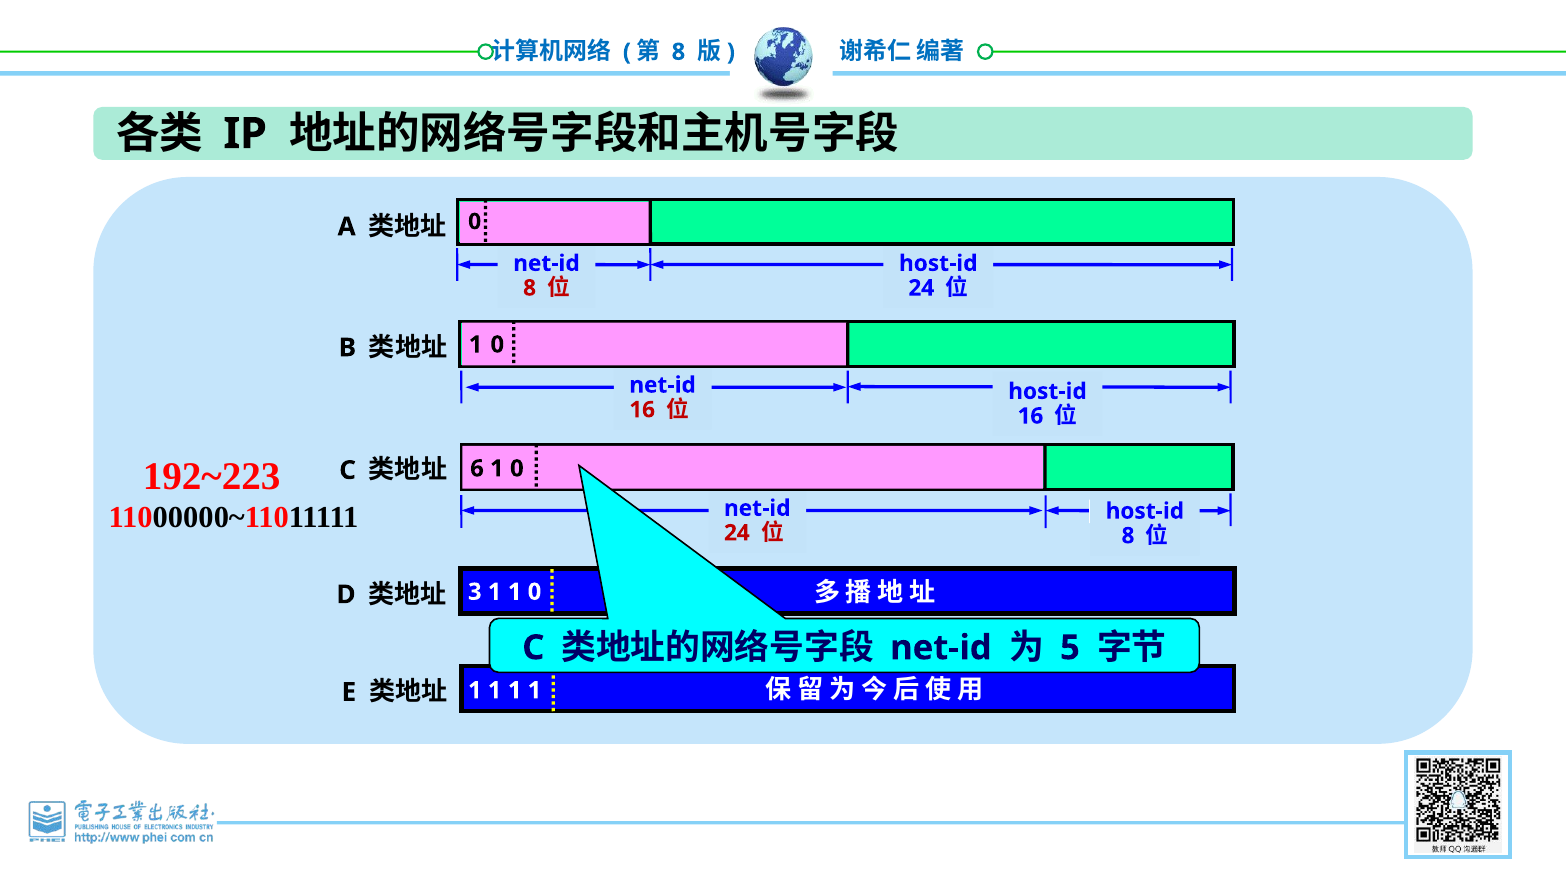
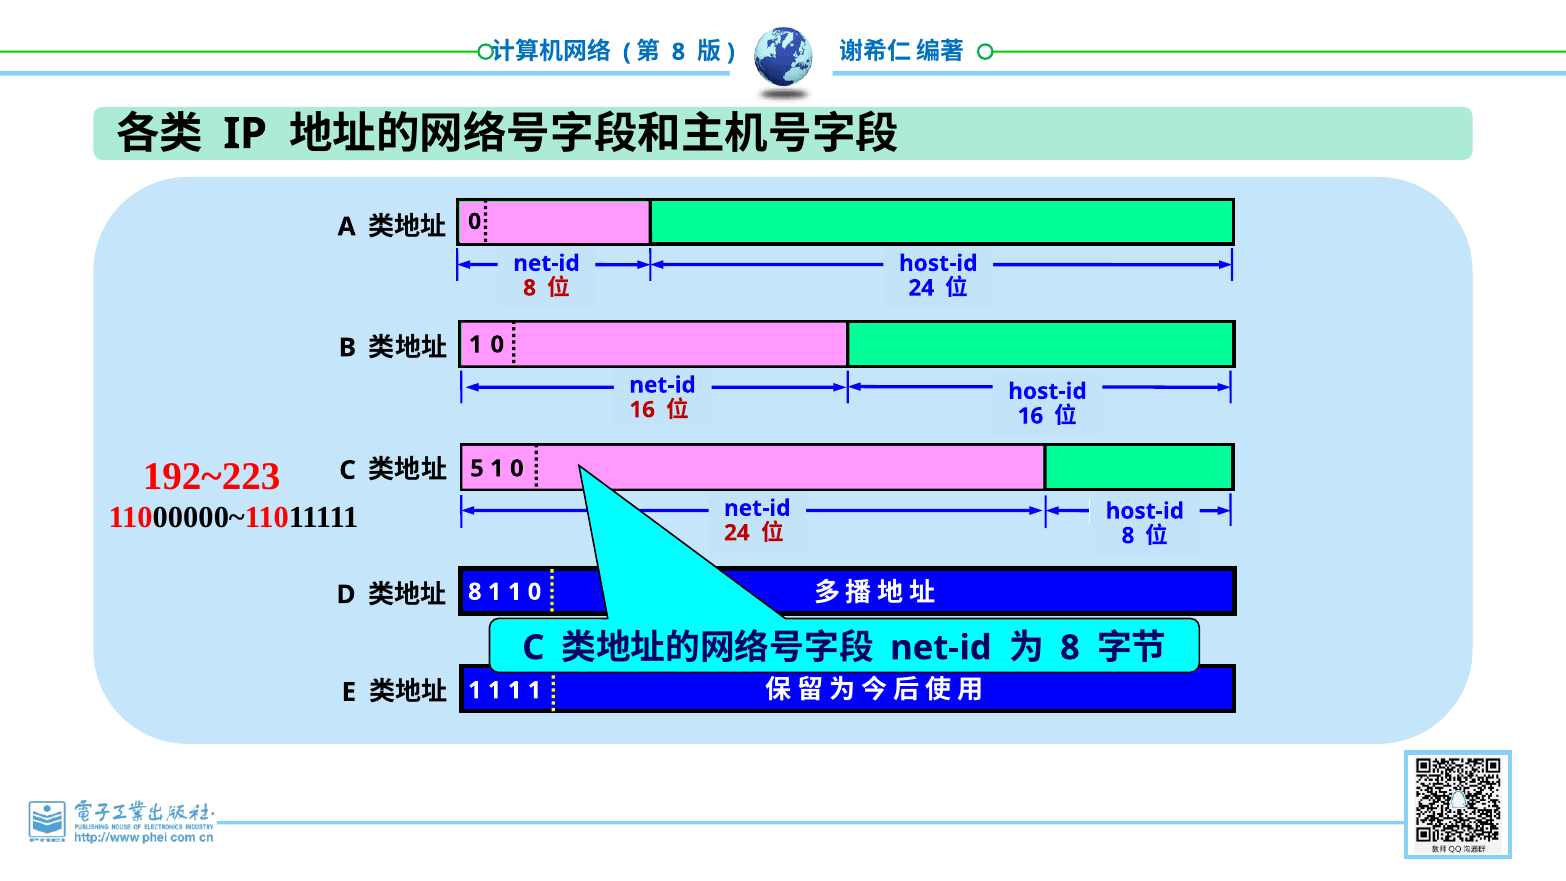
6: 6 -> 5 (477, 469)
3: 3 -> 8 (475, 592)
5: 5 -> 8 (1070, 648)
